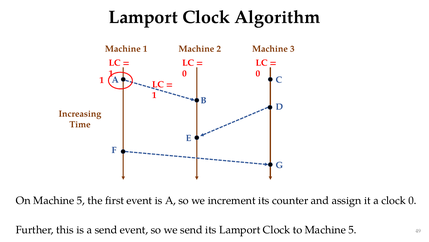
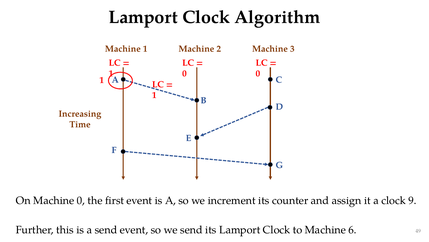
On Machine 5: 5 -> 0 (81, 200)
clock 0: 0 -> 9 (413, 200)
to Machine 5: 5 -> 6 (353, 229)
